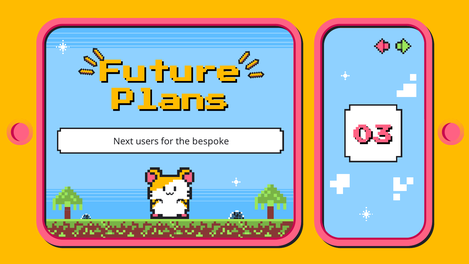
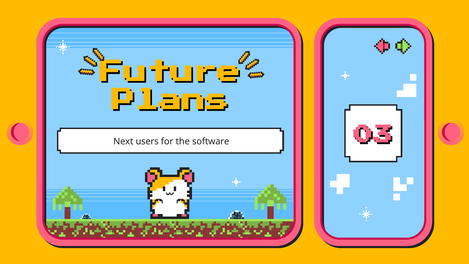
bespoke: bespoke -> software (211, 141)
